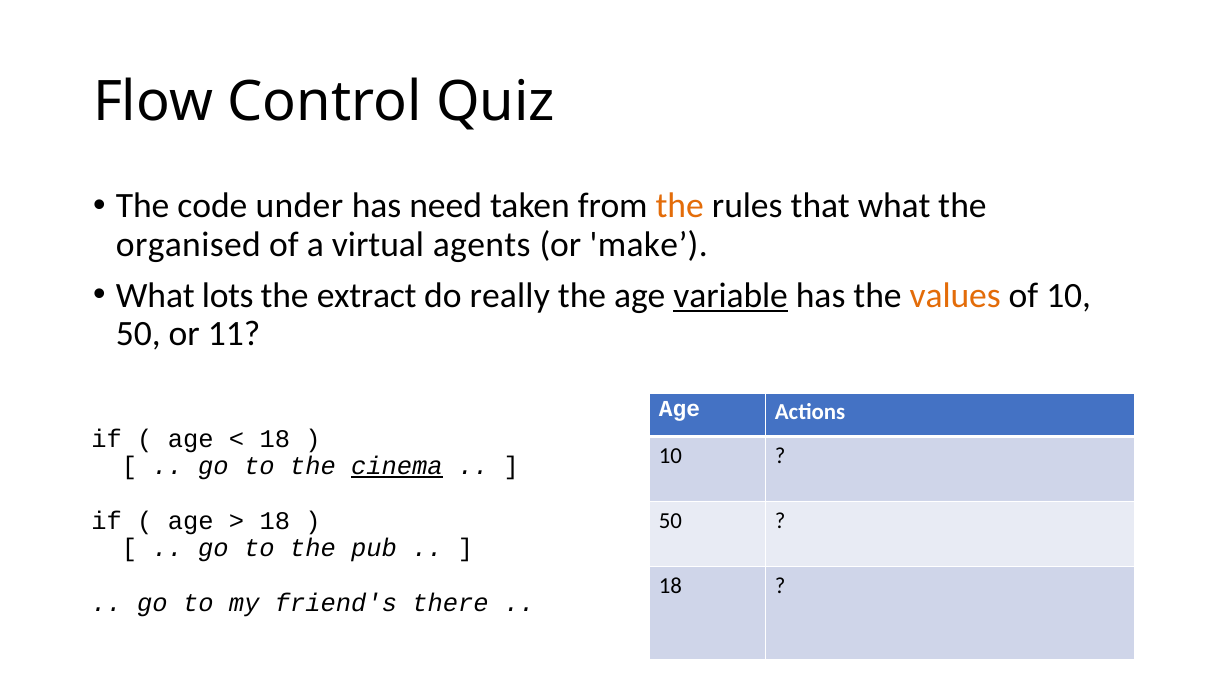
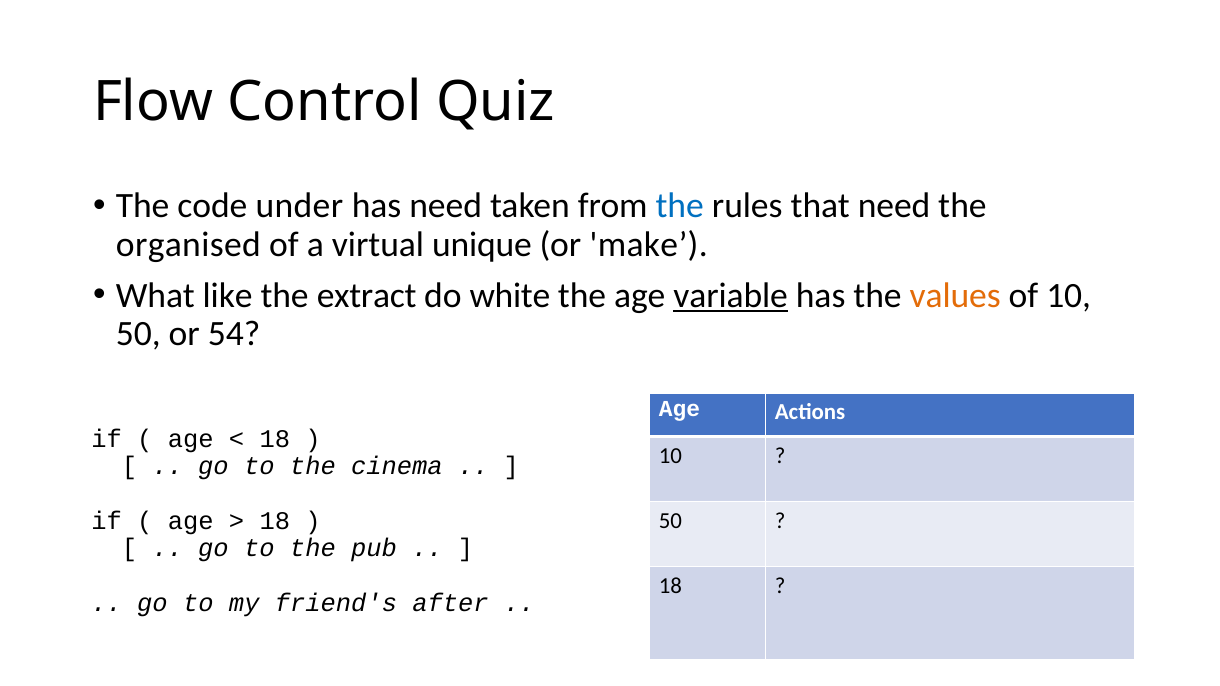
the colour: orange -> blue (680, 206)
that what: what -> need (894, 206)
agents: agents -> unique (482, 245)
lots: lots -> like (228, 296)
really: really -> white (510, 296)
11: 11 -> 54 (234, 334)
cinema underline: present -> none (397, 466)
there: there -> after (451, 604)
